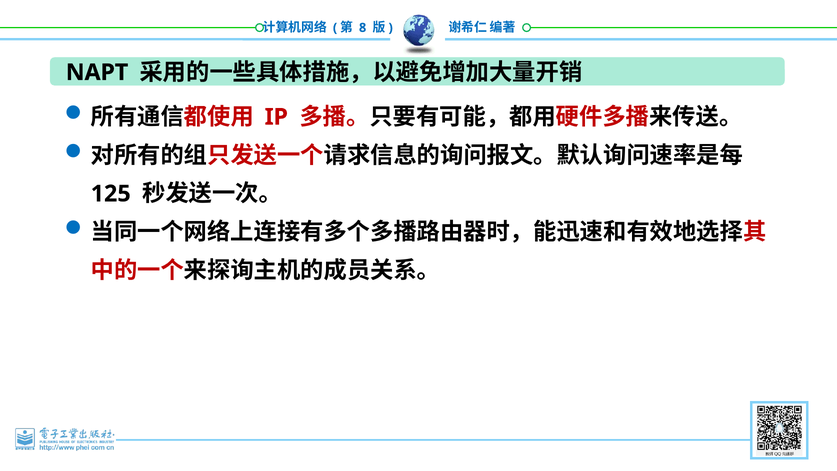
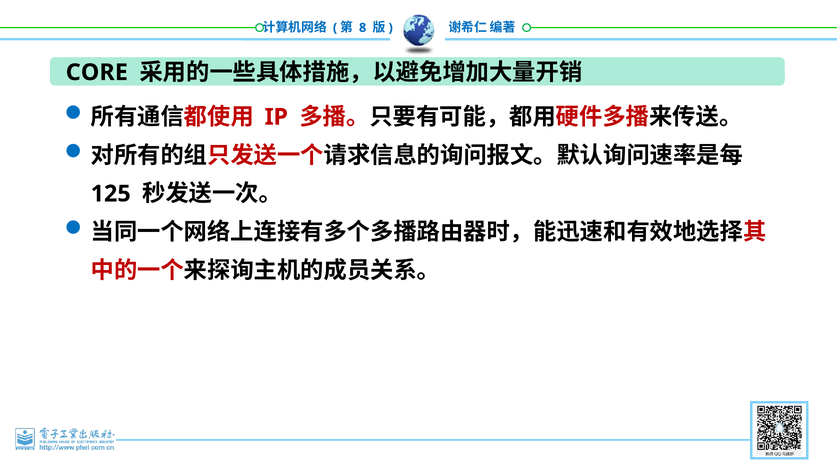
NAPT: NAPT -> CORE (97, 72)
